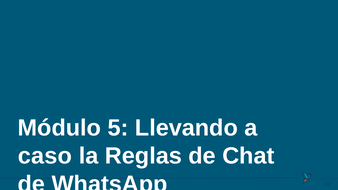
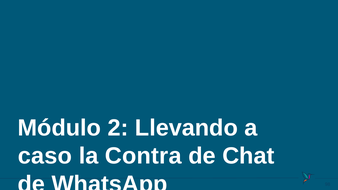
5: 5 -> 2 (118, 128)
Reglas: Reglas -> Contra (143, 156)
